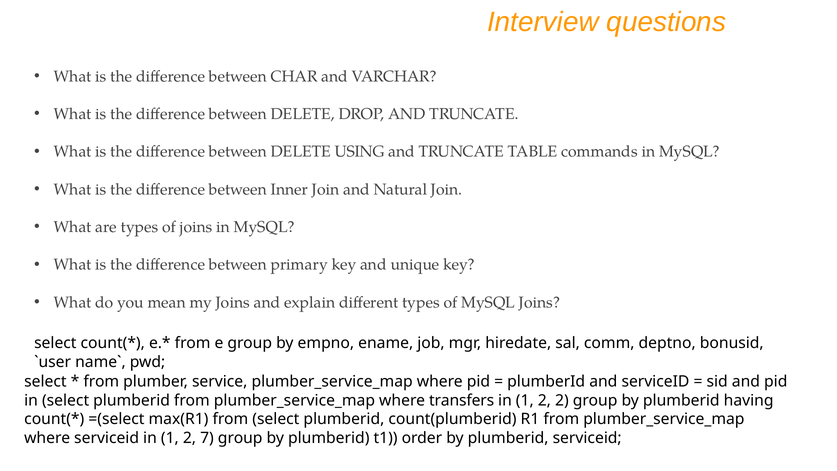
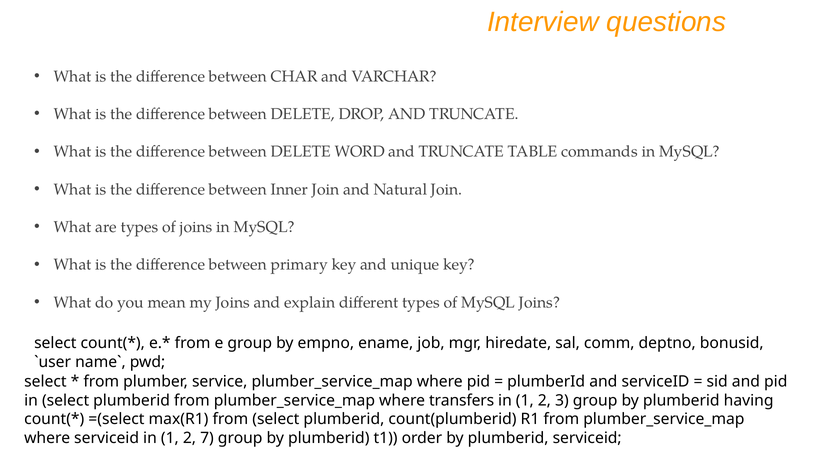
USING: USING -> WORD (360, 152)
2 2: 2 -> 3 (562, 400)
